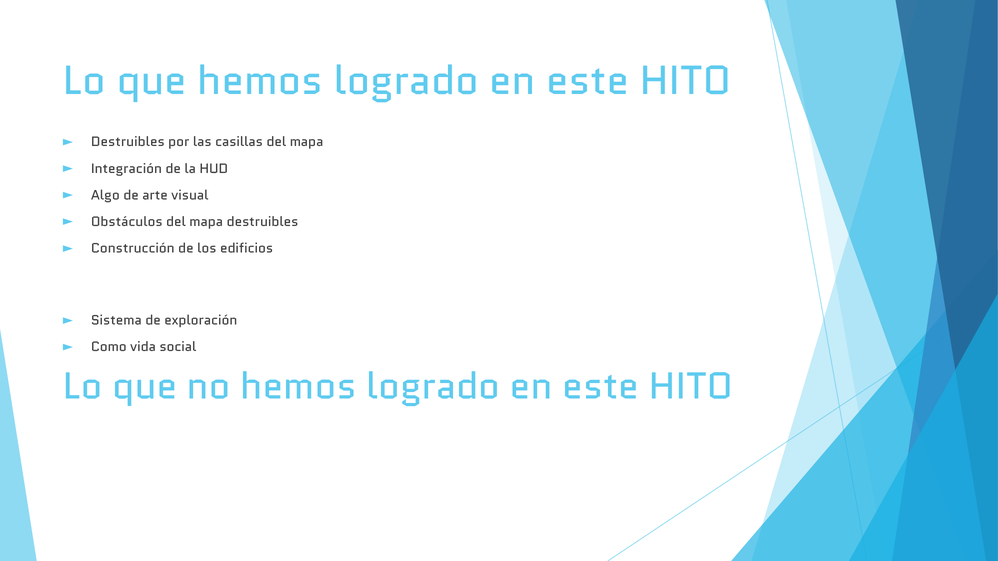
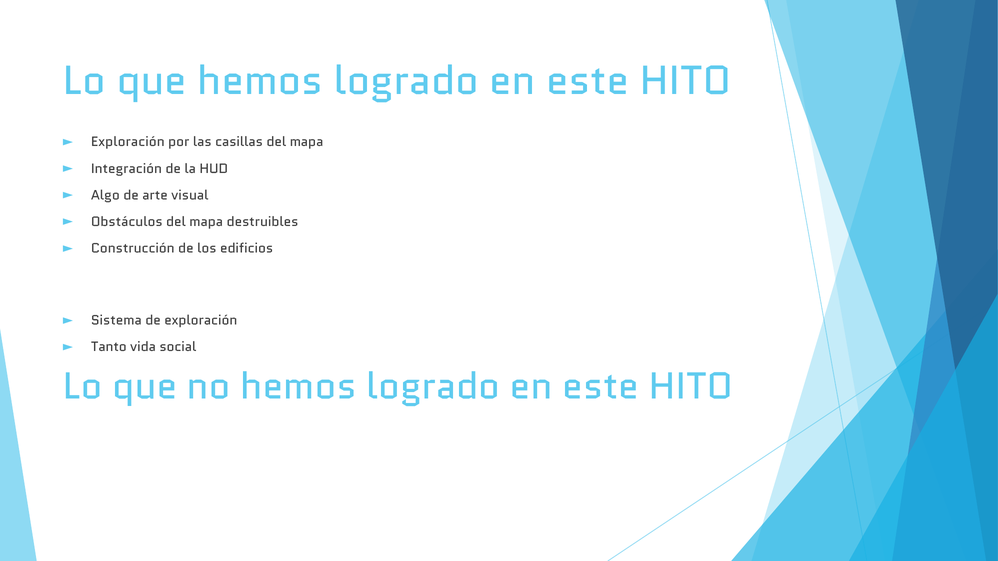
Destruibles: Destruibles -> Exploración (128, 142)
Como: Como -> Tanto (109, 347)
